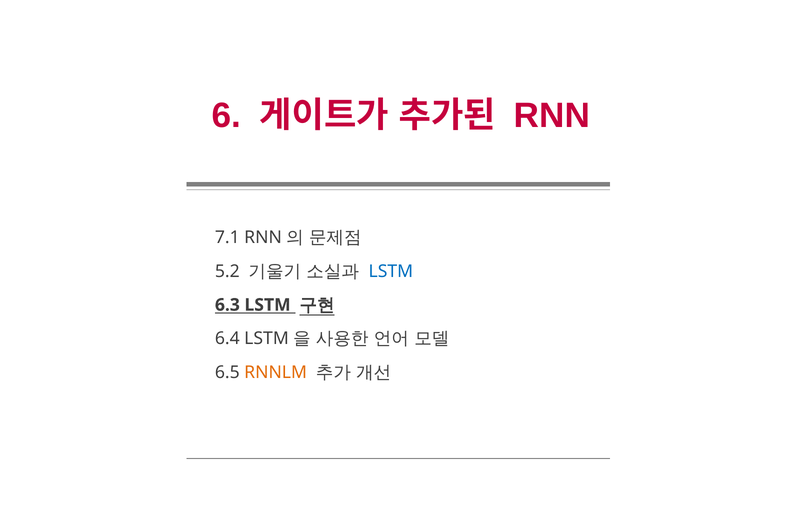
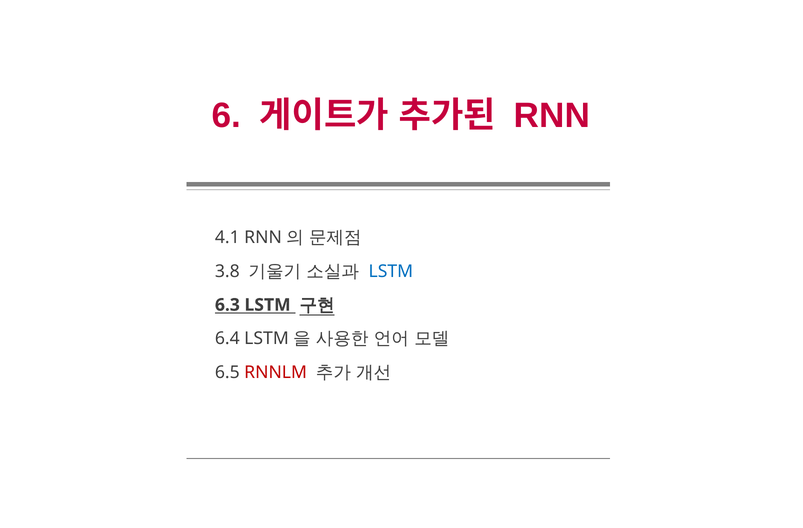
7.1: 7.1 -> 4.1 (227, 237)
5.2: 5.2 -> 3.8 (227, 271)
RNNLM colour: orange -> red (276, 372)
